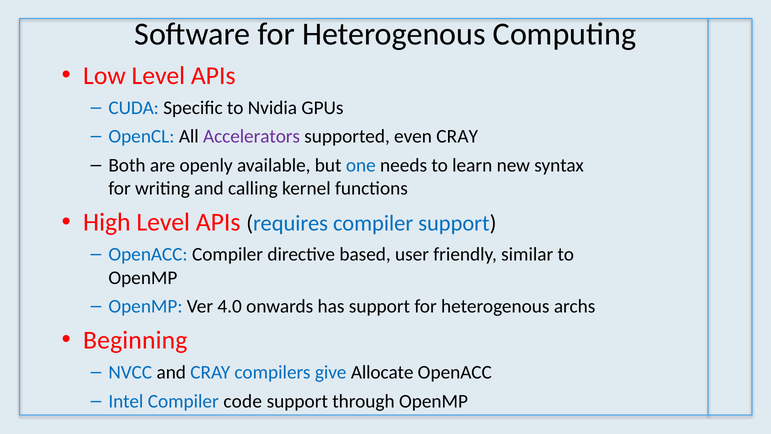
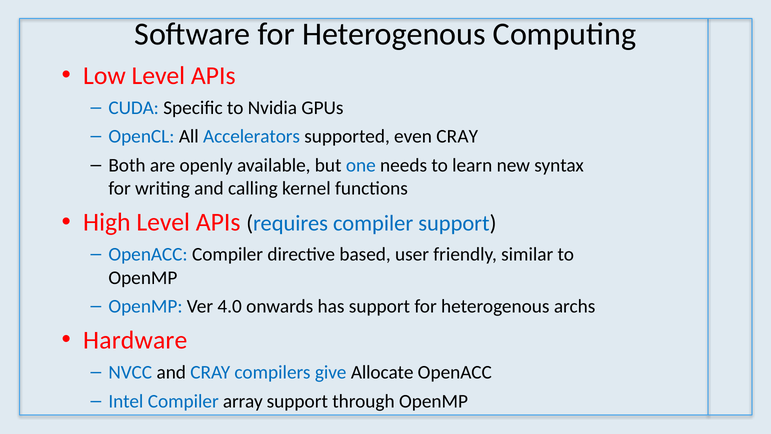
Accelerators colour: purple -> blue (252, 136)
Beginning: Beginning -> Hardware (135, 340)
code: code -> array (243, 401)
